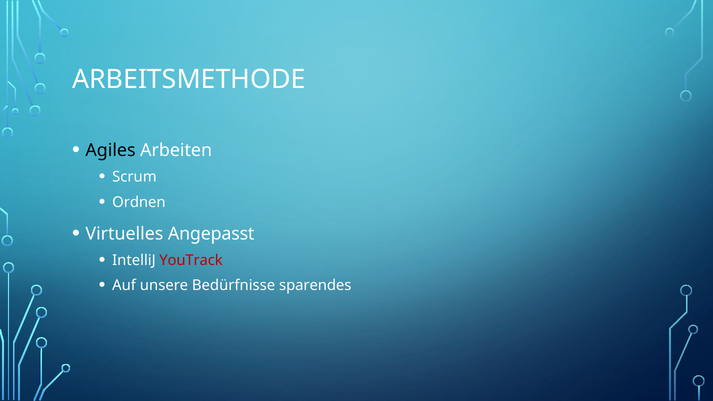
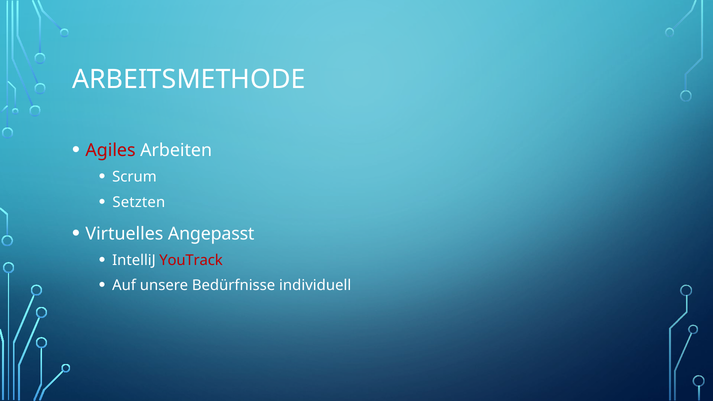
Agiles colour: black -> red (111, 150)
Ordnen: Ordnen -> Setzten (139, 202)
sparendes: sparendes -> individuell (315, 285)
